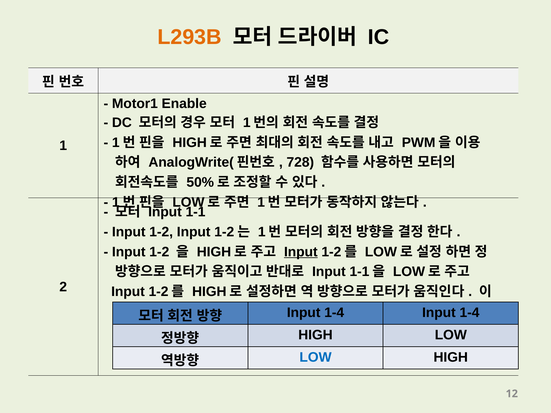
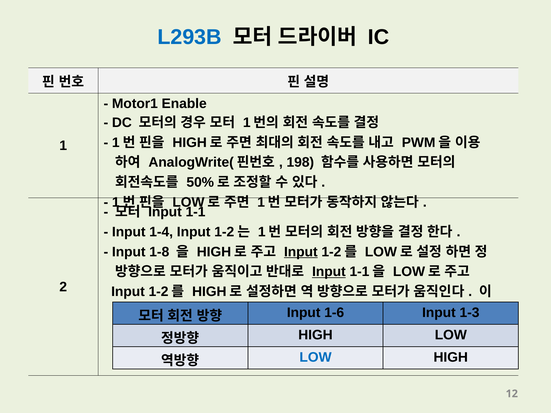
L293B colour: orange -> blue (190, 37)
728: 728 -> 198 (300, 163)
1-2: 1-2 -> 1-4 (161, 232)
1-2: 1-2 -> 1-8 (159, 252)
Input underline: none -> present (329, 272)
1-4: 1-4 -> 1-6 (334, 313)
1-4: 1-4 -> 1-3 (469, 313)
